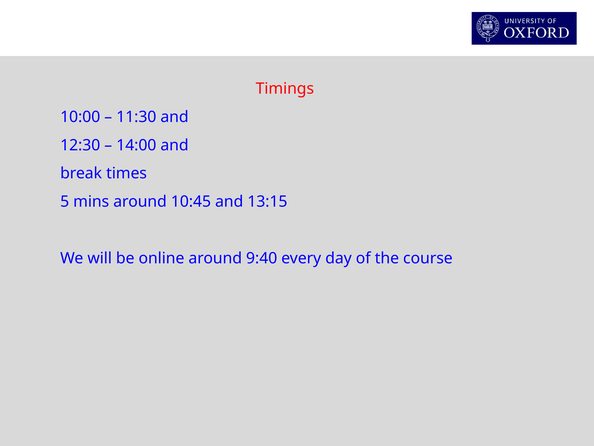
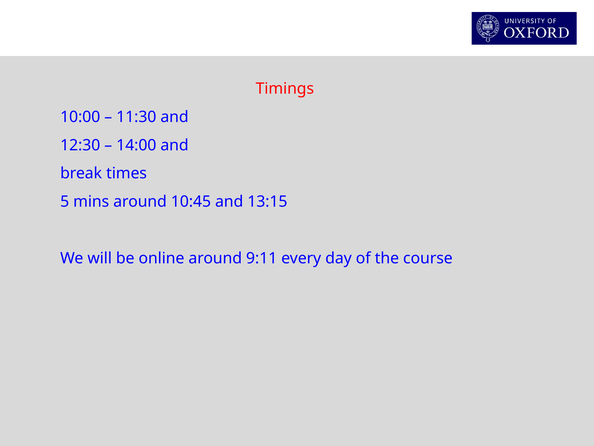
9:40: 9:40 -> 9:11 (262, 258)
